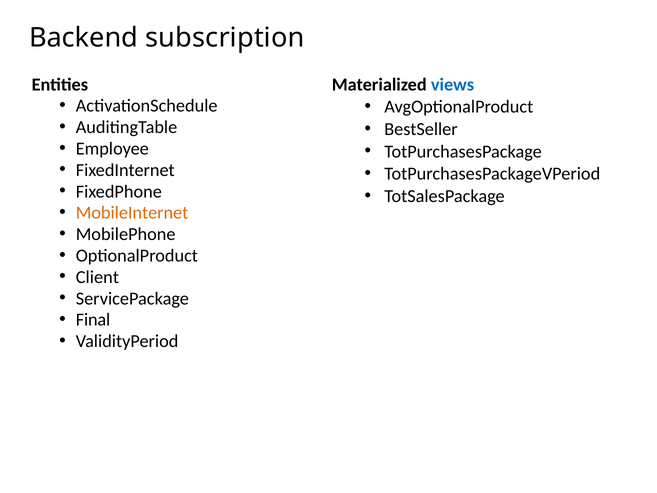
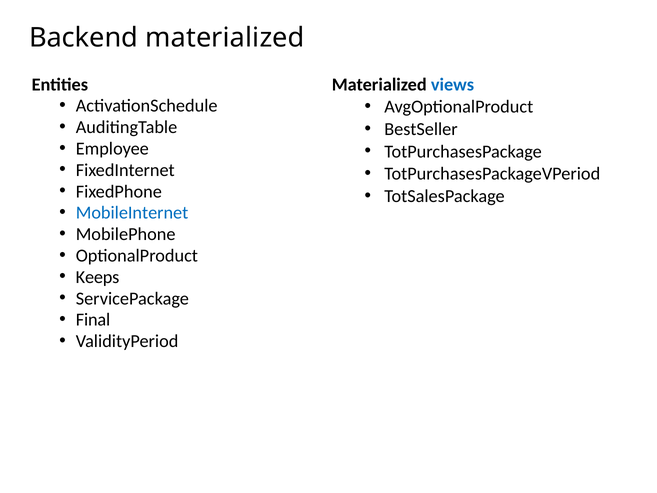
Backend subscription: subscription -> materialized (225, 38)
MobileInternet colour: orange -> blue (132, 213)
Client: Client -> Keeps (98, 277)
